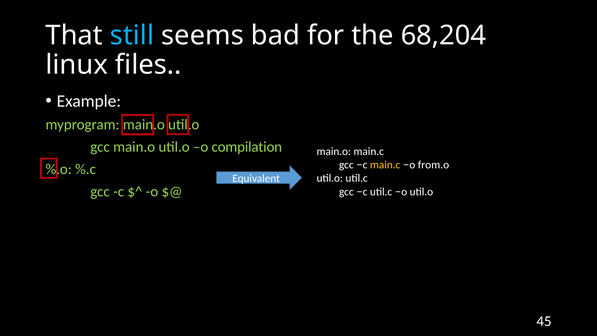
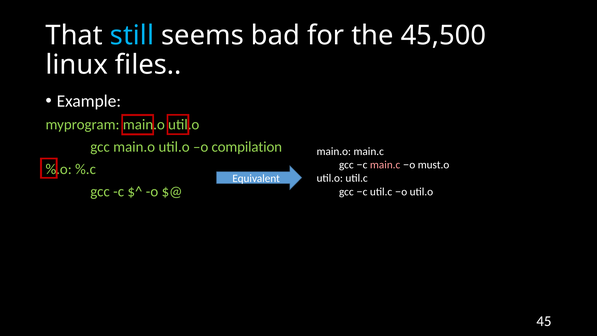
68,204: 68,204 -> 45,500 (443, 35)
main.c colour: yellow -> pink (385, 165)
from.o: from.o -> must.o (434, 165)
